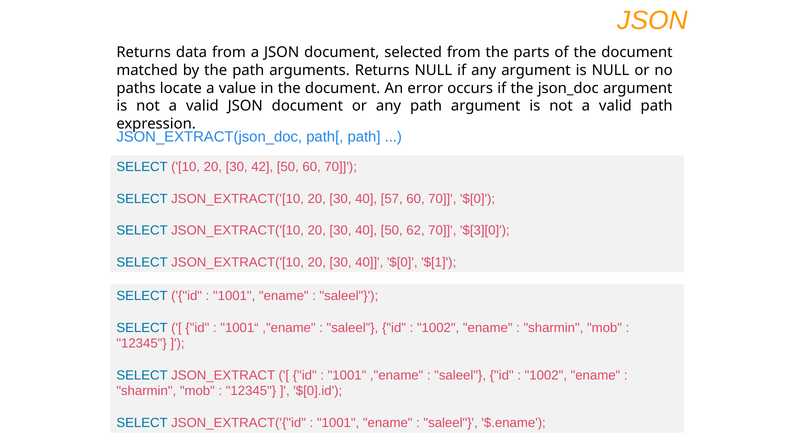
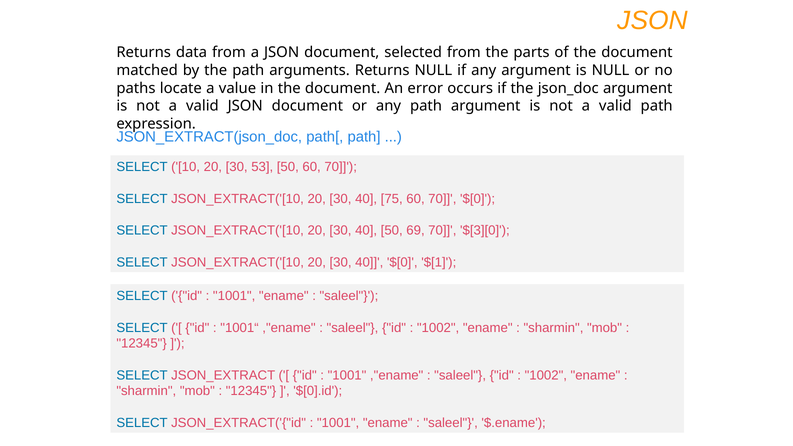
42: 42 -> 53 (262, 167)
57: 57 -> 75 (392, 199)
62: 62 -> 69 (416, 231)
